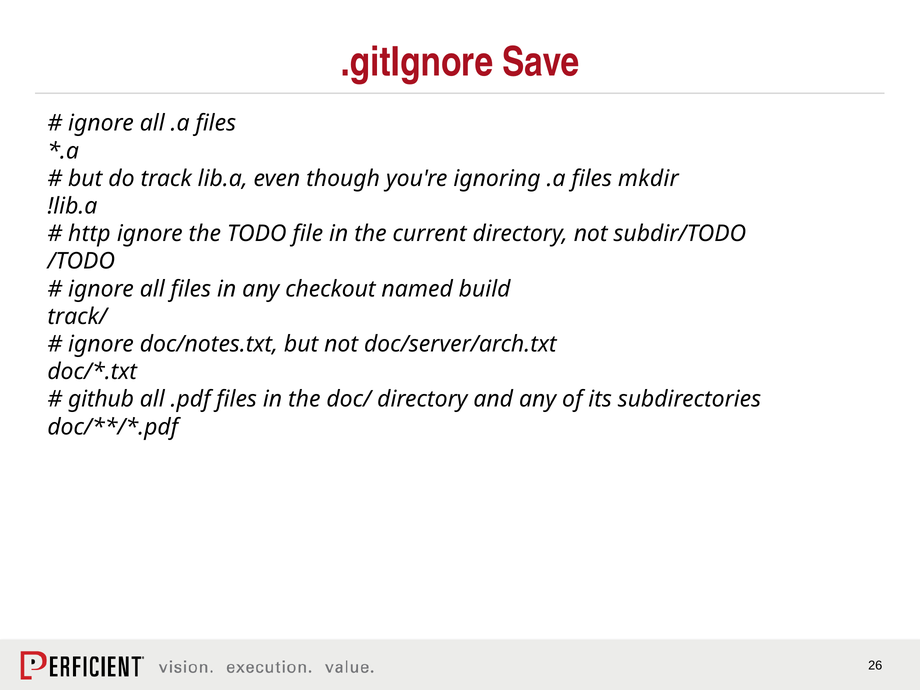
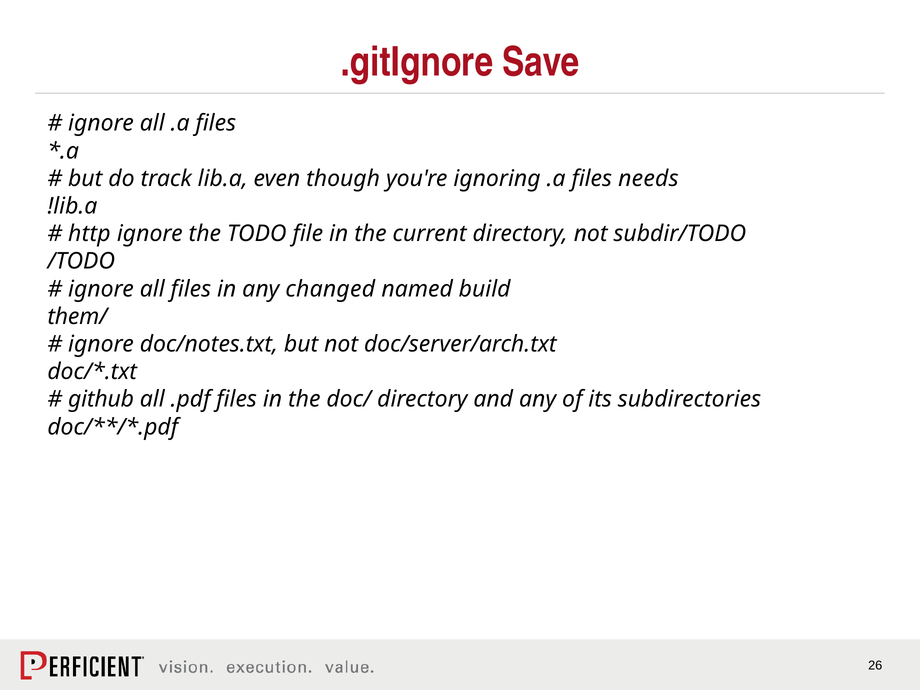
mkdir: mkdir -> needs (648, 179)
checkout: checkout -> changed (330, 289)
track/: track/ -> them/ (77, 317)
